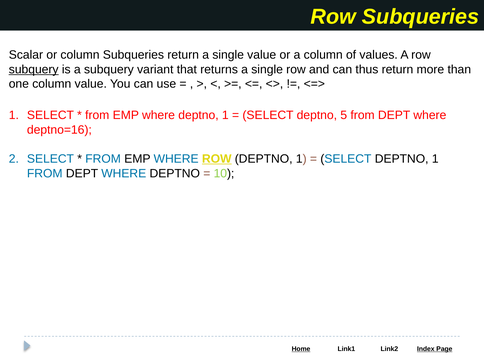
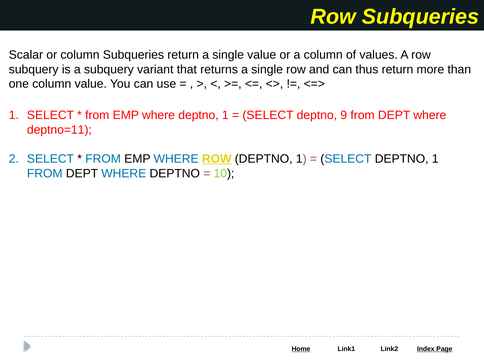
subquery underline: present -> none (34, 69)
5: 5 -> 9 (344, 115)
deptno=16: deptno=16 -> deptno=11 (59, 130)
